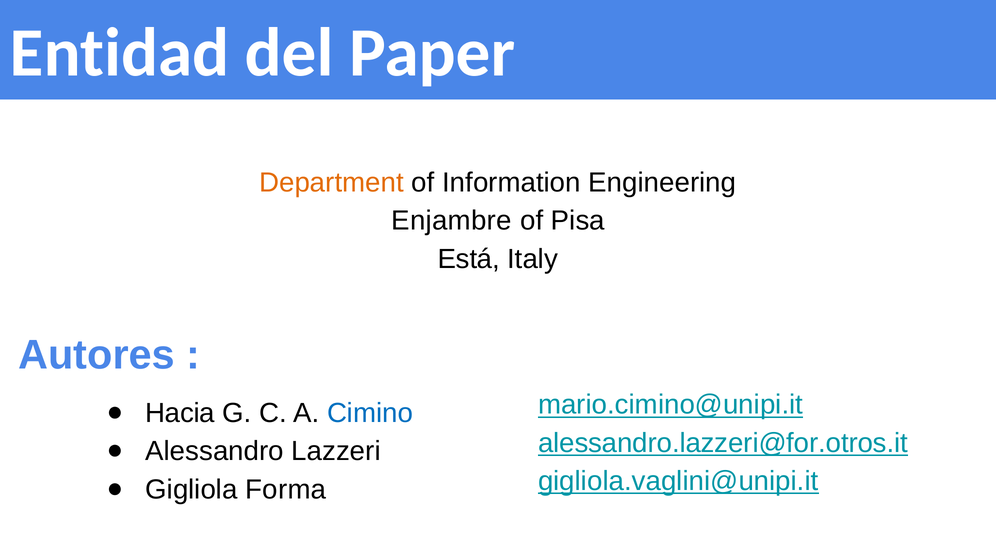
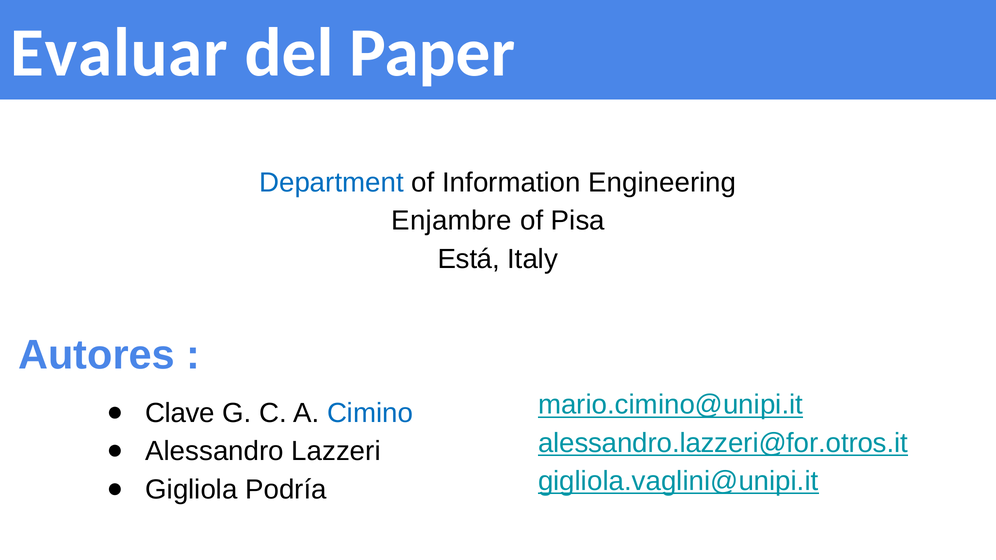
Entidad: Entidad -> Evaluar (119, 53)
Department colour: orange -> blue (331, 183)
Hacia: Hacia -> Clave (180, 413)
Forma: Forma -> Podría (286, 490)
